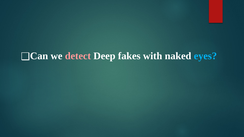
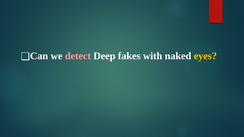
eyes colour: light blue -> yellow (205, 56)
